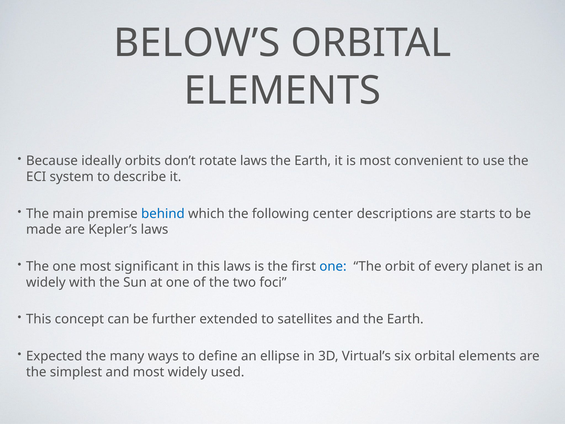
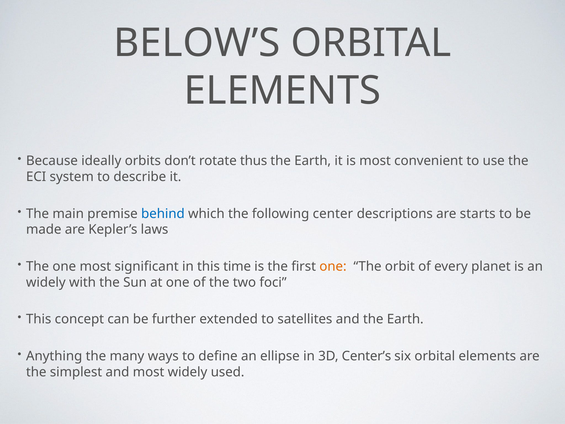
rotate laws: laws -> thus (254, 161)
this laws: laws -> time (237, 266)
one colour: blue -> orange (333, 266)
Expected: Expected -> Anything (54, 356)
Virtual’s: Virtual’s -> Center’s (366, 356)
